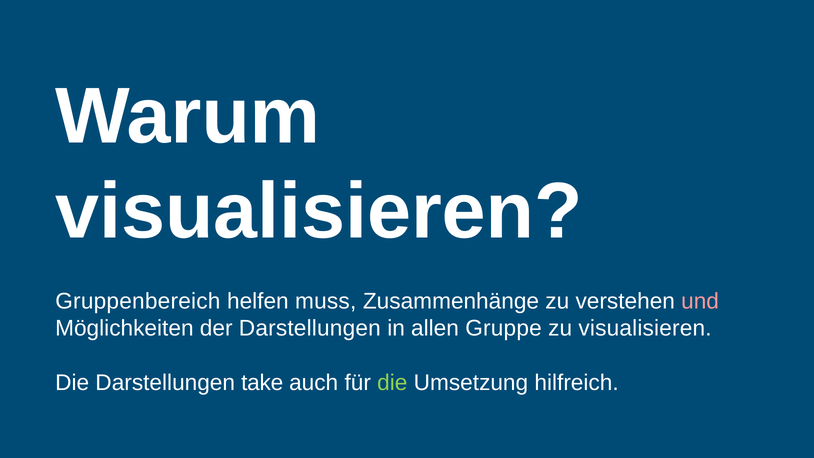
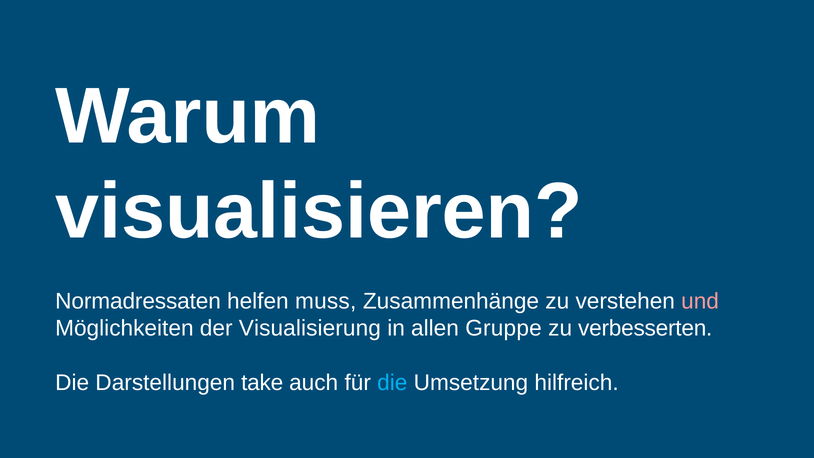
Gruppenbereich: Gruppenbereich -> Normadressaten (138, 301)
der Darstellungen: Darstellungen -> Visualisierung (310, 328)
zu visualisieren: visualisieren -> verbesserten (645, 328)
die colour: light green -> light blue (392, 382)
